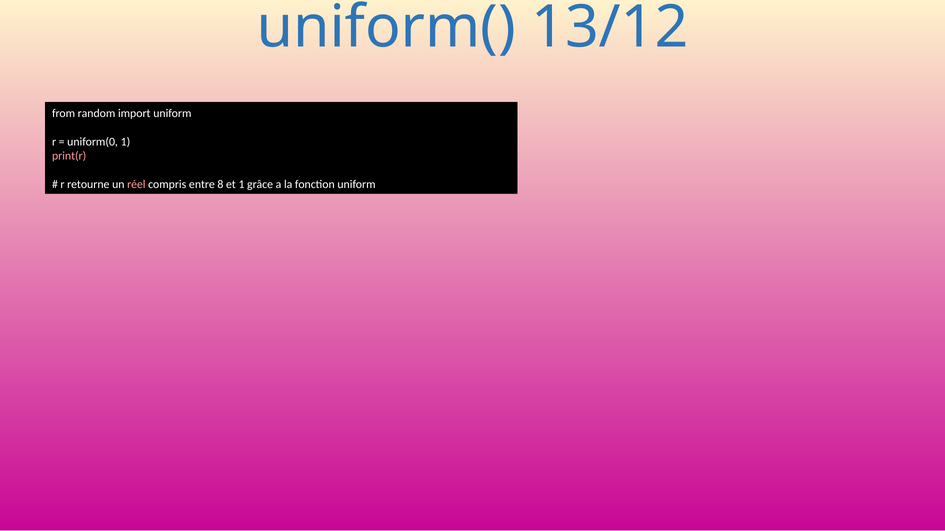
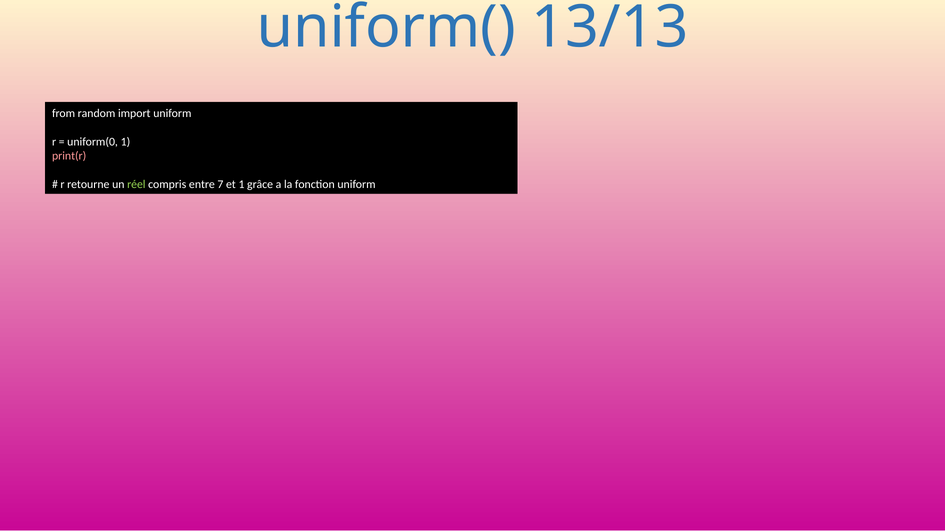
13/12: 13/12 -> 13/13 (610, 27)
réel colour: pink -> light green (136, 184)
8: 8 -> 7 (220, 184)
